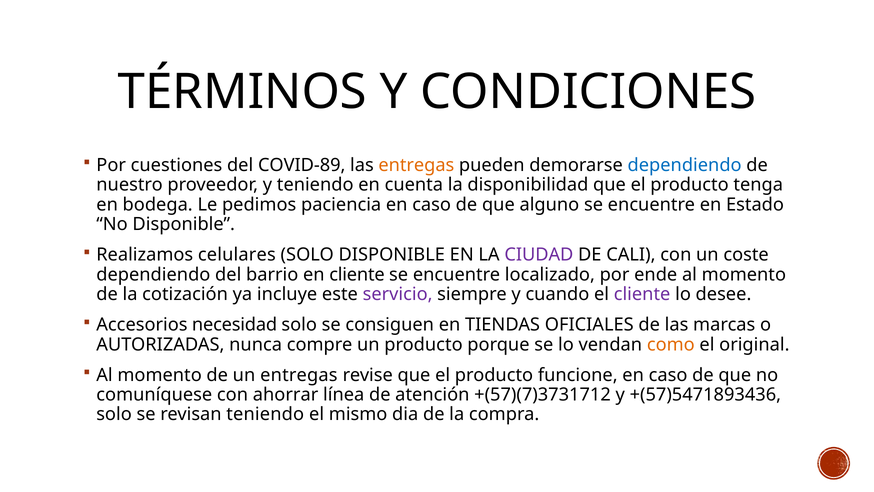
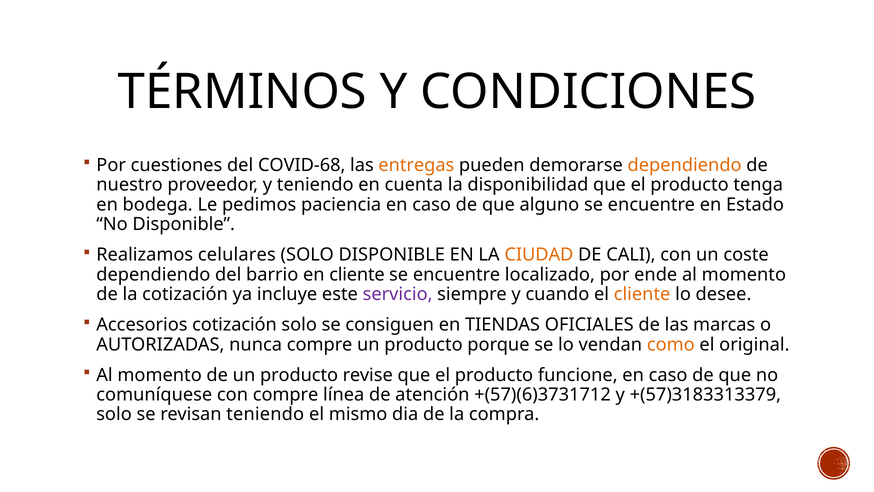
COVID-89: COVID-89 -> COVID-68 (302, 165)
dependiendo colour: blue -> orange (685, 165)
CIUDAD colour: purple -> orange (539, 255)
cliente colour: purple -> orange (642, 294)
Accesorios necesidad: necesidad -> cotización (235, 325)
de un entregas: entregas -> producto (299, 375)
con ahorrar: ahorrar -> compre (286, 394)
+(57)(7)3731712: +(57)(7)3731712 -> +(57)(6)3731712 (543, 394)
+(57)5471893436: +(57)5471893436 -> +(57)3183313379 (705, 394)
